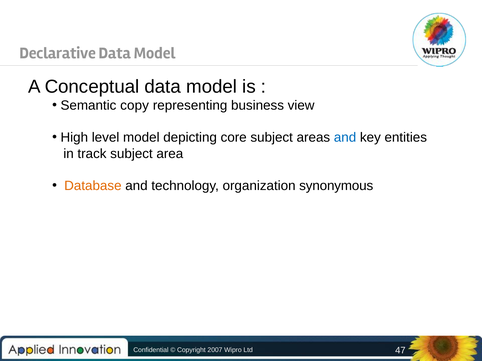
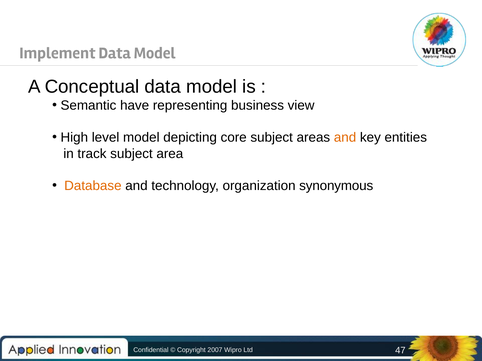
Declarative: Declarative -> Implement (57, 53)
copy: copy -> have (135, 106)
and colour: blue -> orange (345, 138)
